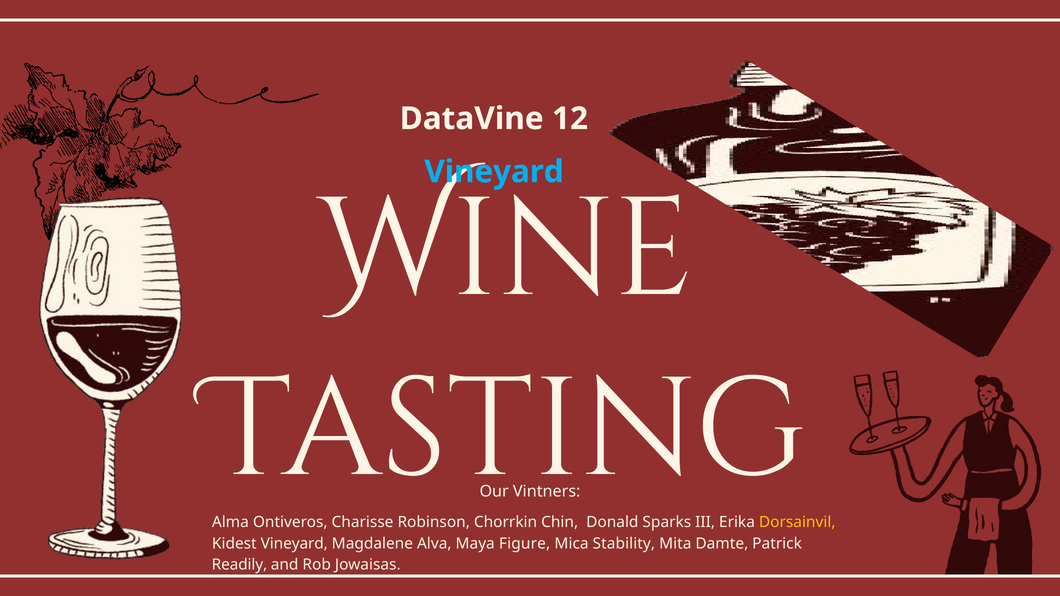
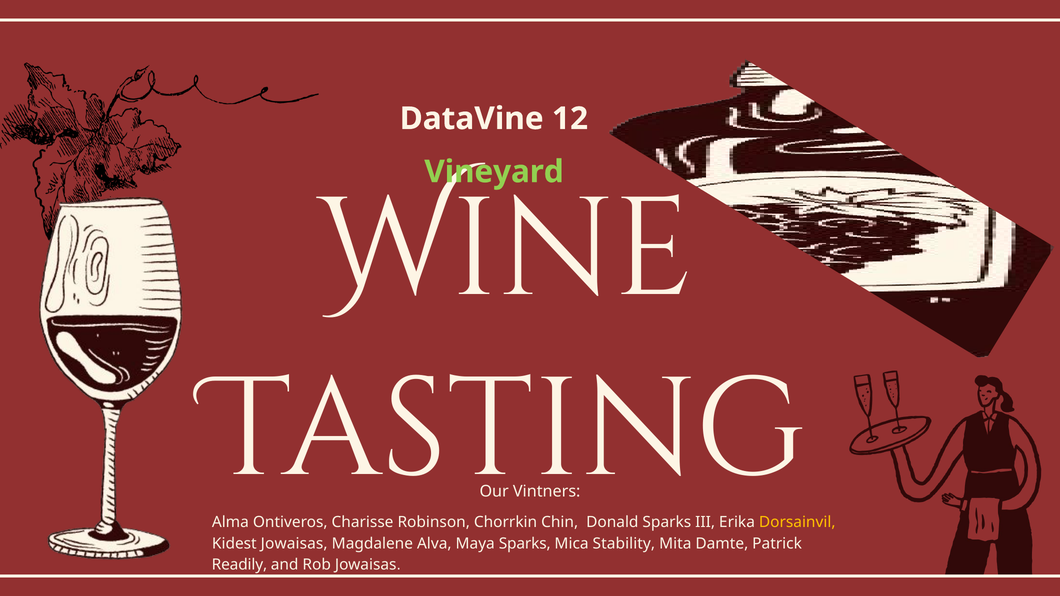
Vineyard colour: light blue -> light green (494, 172)
Kidest Vineyard: Vineyard -> Jowaisas (294, 544)
Maya Figure: Figure -> Sparks (525, 544)
